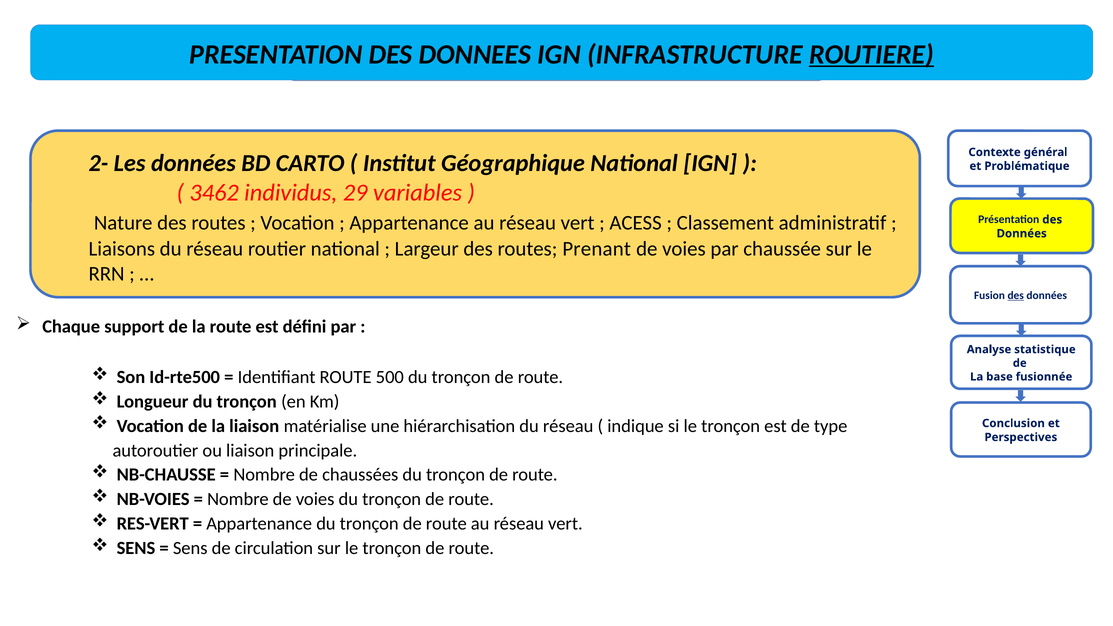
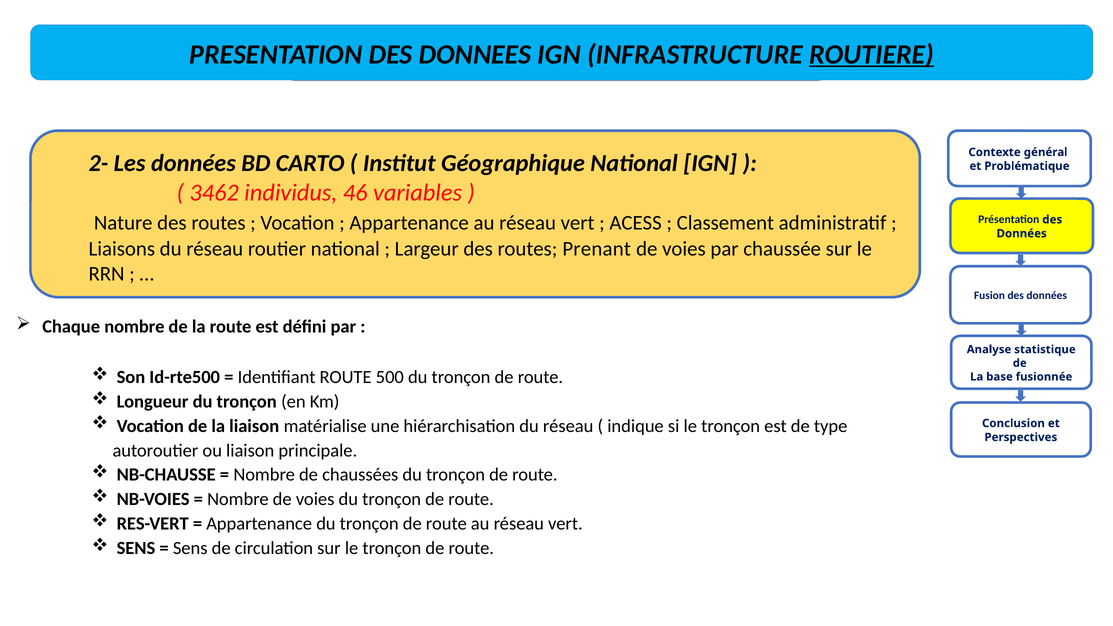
29: 29 -> 46 (355, 193)
des underline: present -> none (1016, 296)
Chaque support: support -> nombre (134, 327)
